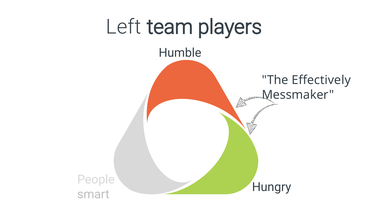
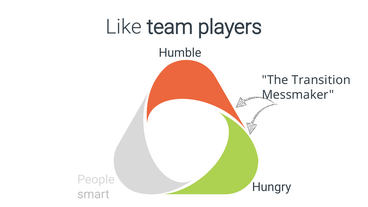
Left: Left -> Like (124, 27)
Effectively: Effectively -> Transition (321, 80)
